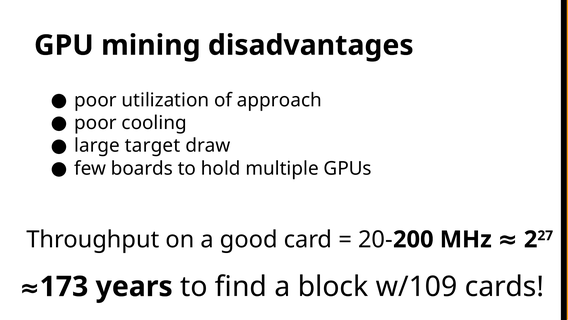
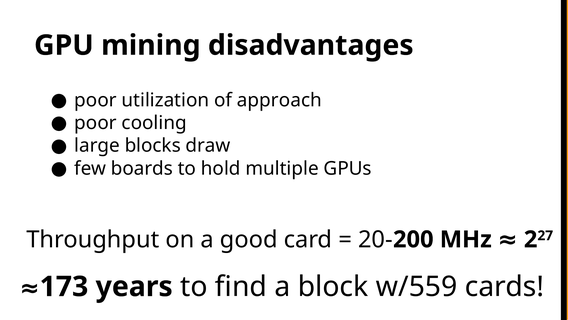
target: target -> blocks (153, 145)
w/109: w/109 -> w/559 (417, 286)
